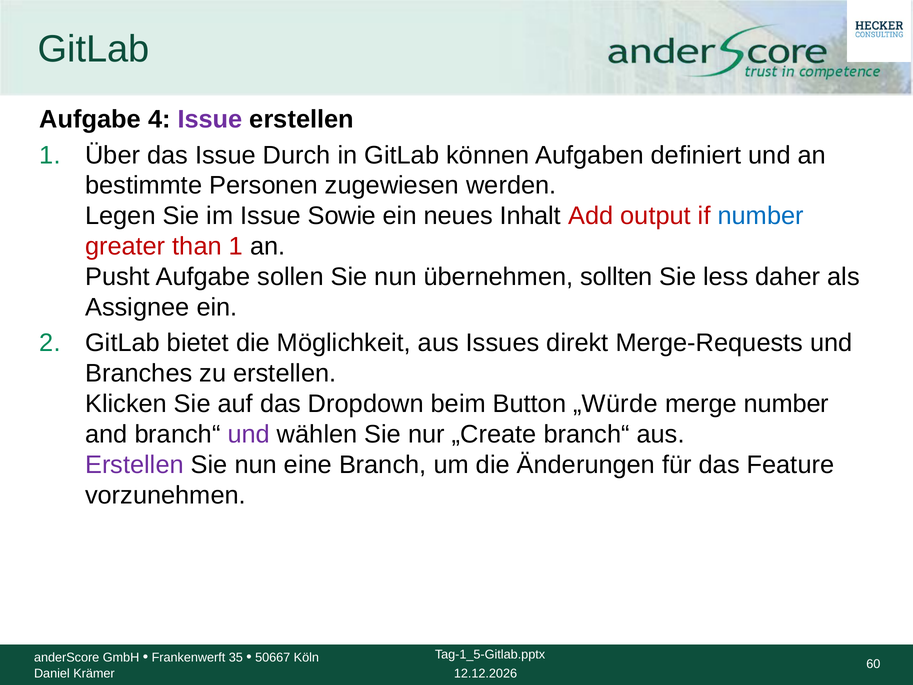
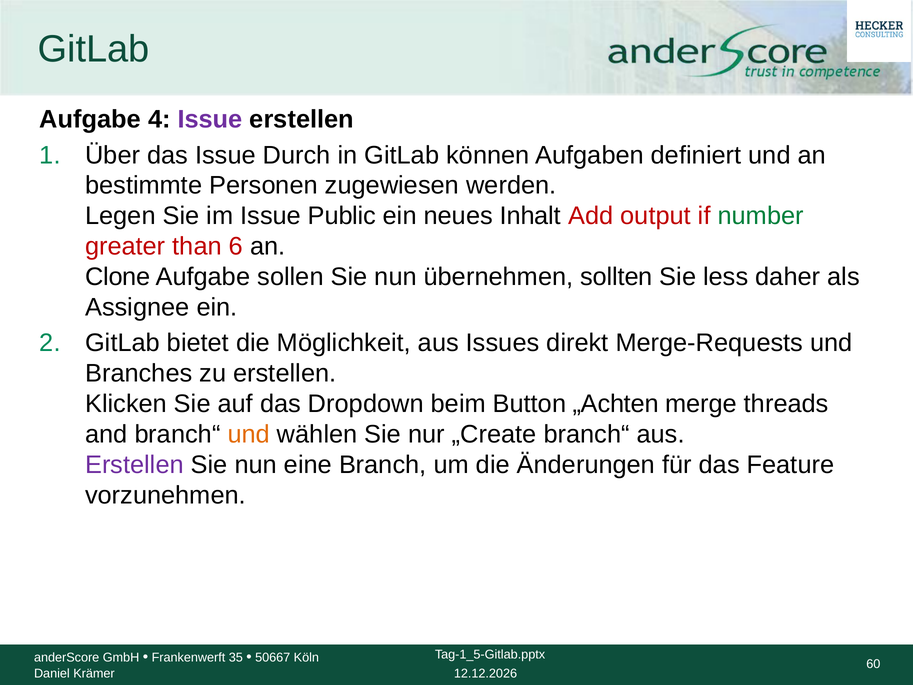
Sowie: Sowie -> Public (342, 216)
number colour: blue -> green (761, 216)
than 1: 1 -> 6 (236, 246)
Pusht: Pusht -> Clone (118, 277)
„Würde: „Würde -> „Achten (616, 404)
merge number: number -> threads (786, 404)
und colour: purple -> orange (249, 434)
